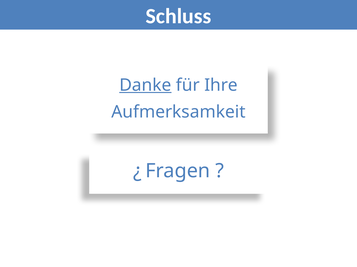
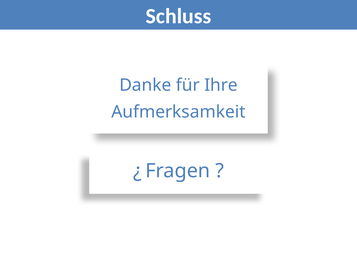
Danke underline: present -> none (145, 85)
